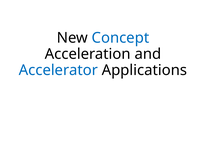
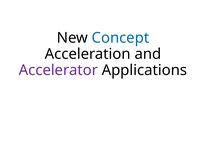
Accelerator colour: blue -> purple (58, 70)
